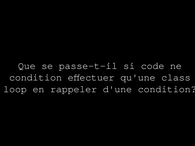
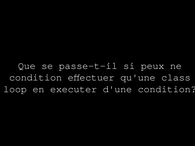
code: code -> peux (153, 66)
rappeler: rappeler -> executer (74, 89)
